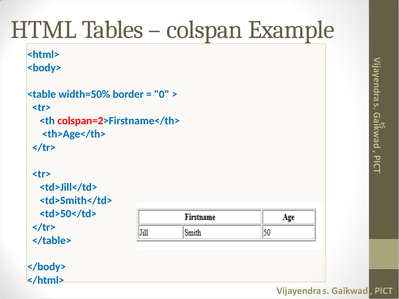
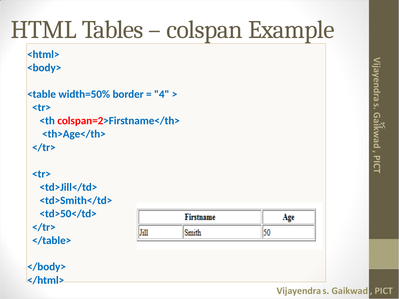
0: 0 -> 4 (162, 94)
